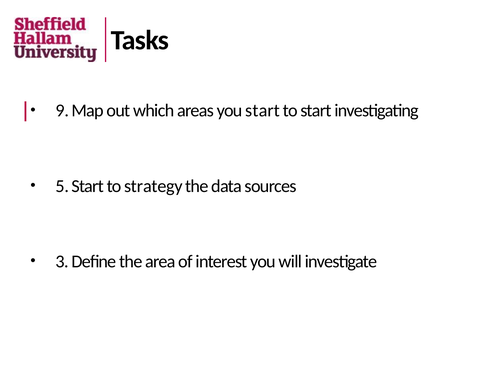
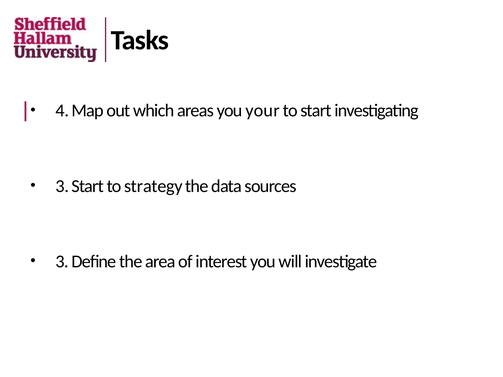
9: 9 -> 4 (62, 111)
you start: start -> your (263, 111)
5: 5 -> 3 (62, 186)
